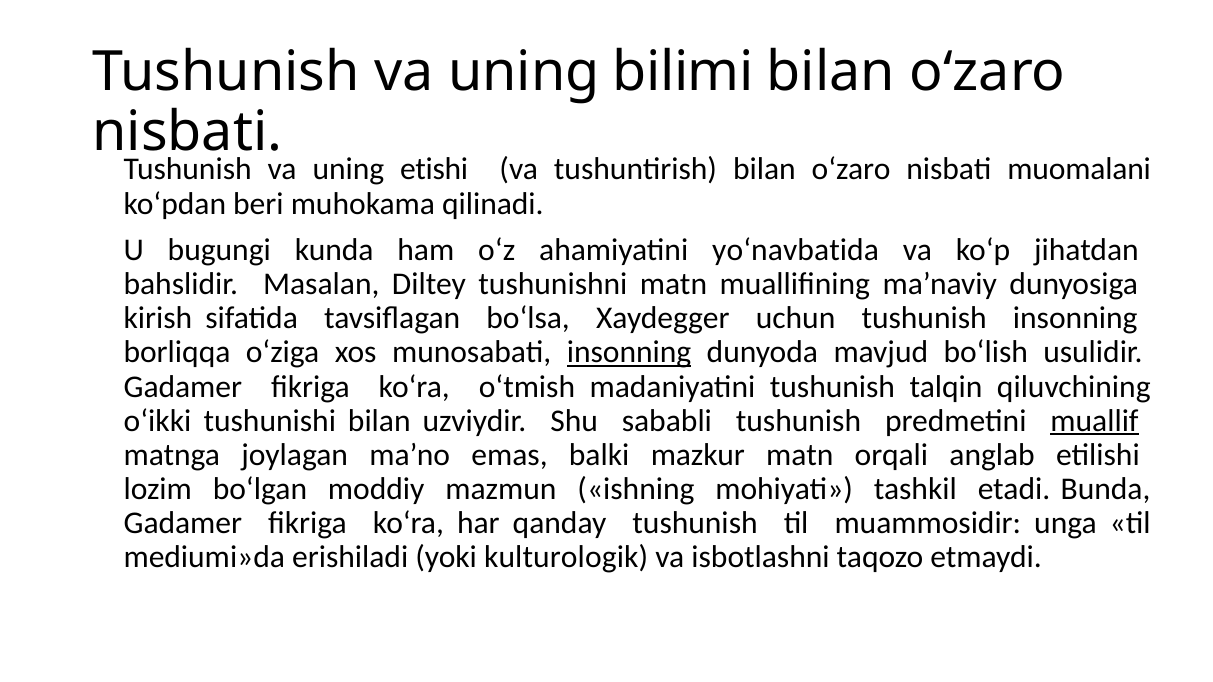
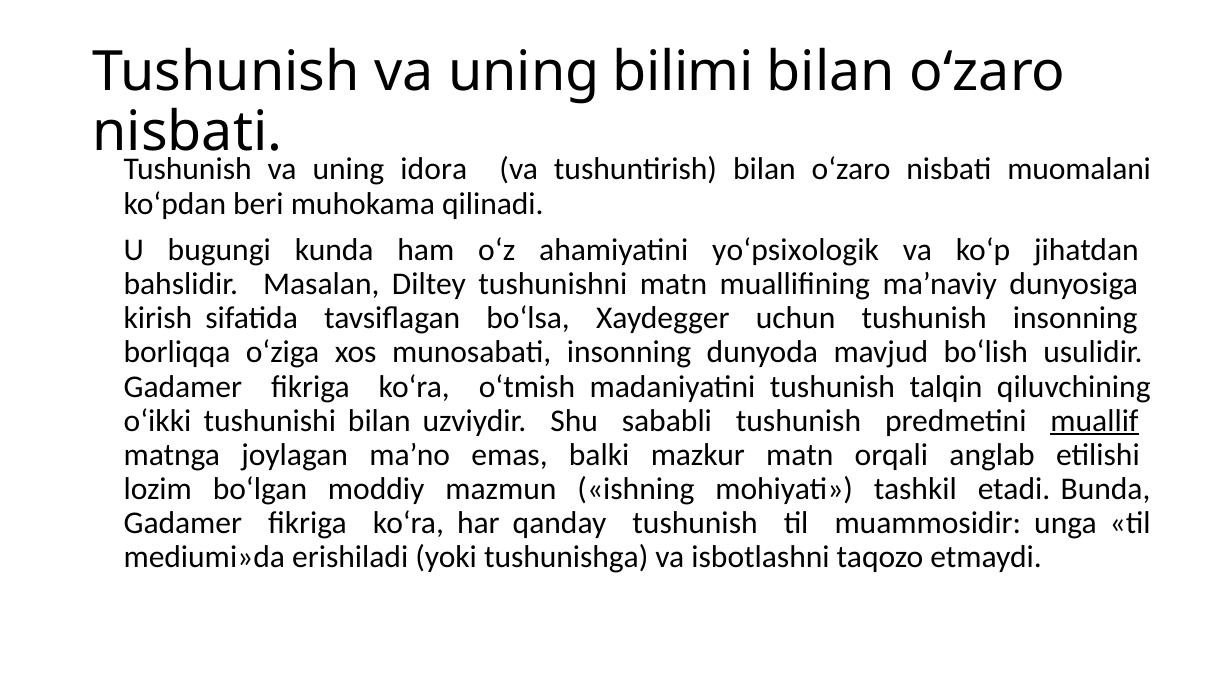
etishi: etishi -> idora (434, 170)
yo‘navbatida: yo‘navbatida -> yo‘psixologik (796, 250)
insonning underline: present -> none (629, 353)
kulturologik: kulturologik -> tushunishga (566, 557)
